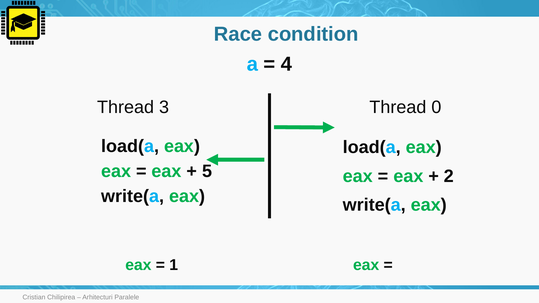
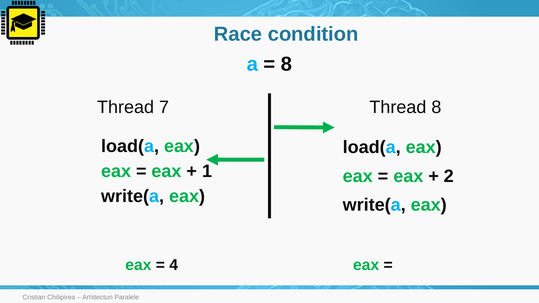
4: 4 -> 8 (287, 64)
3: 3 -> 7 (164, 107)
Thread 0: 0 -> 8 (436, 107)
5: 5 -> 1 (207, 171)
1: 1 -> 4 (174, 265)
